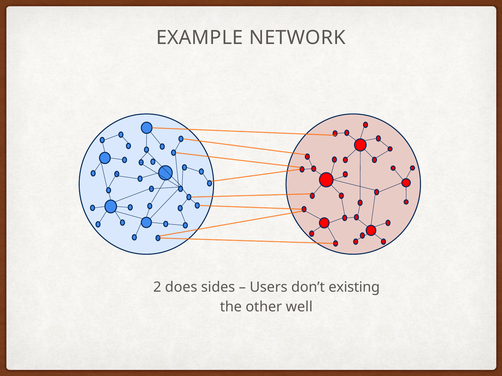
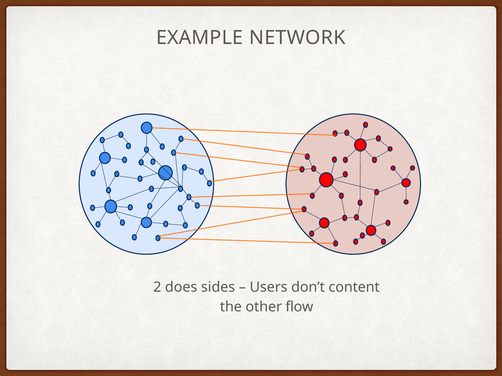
existing: existing -> content (354, 287)
well: well -> flow (299, 307)
